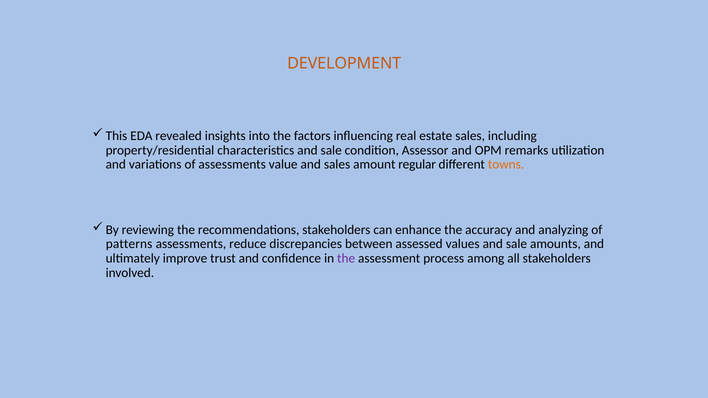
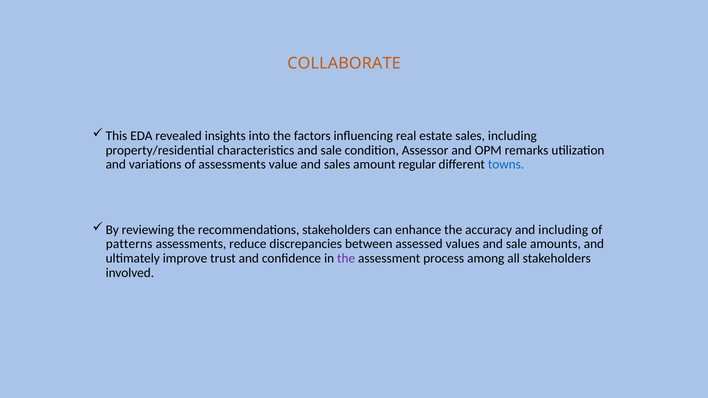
DEVELOPMENT: DEVELOPMENT -> COLLABORATE (344, 64)
towns colour: orange -> blue (506, 165)
and analyzing: analyzing -> including (563, 230)
